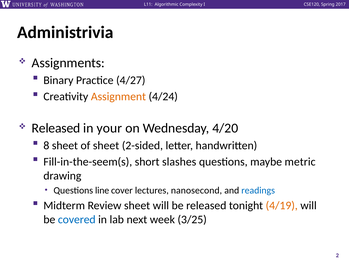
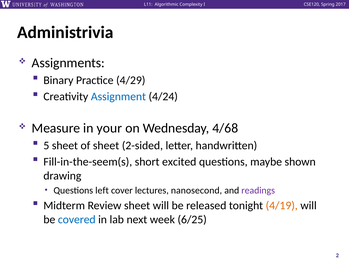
4/27: 4/27 -> 4/29 (131, 80)
Assignment colour: orange -> blue (118, 96)
Released: Released -> Measure (56, 128)
4/20: 4/20 -> 4/68 (225, 128)
8: 8 -> 5 (46, 145)
slashes: slashes -> excited (179, 162)
metric: metric -> shown (300, 162)
line: line -> left (102, 190)
readings colour: blue -> purple (258, 190)
3/25: 3/25 -> 6/25 (192, 219)
